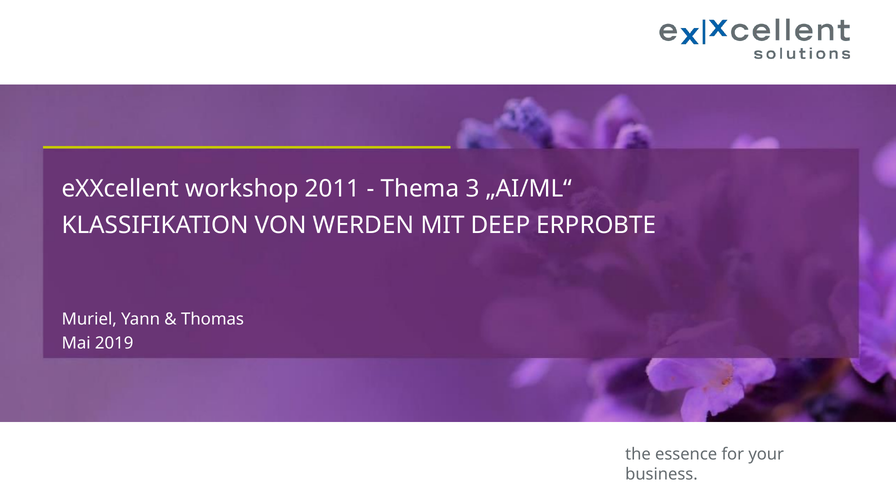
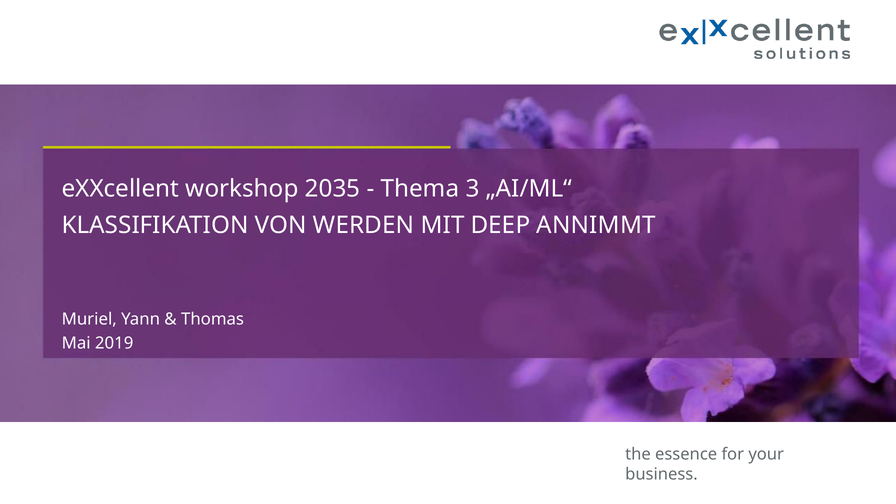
2011: 2011 -> 2035 (333, 189)
ERPROBTE: ERPROBTE -> ANNIMMT (596, 225)
